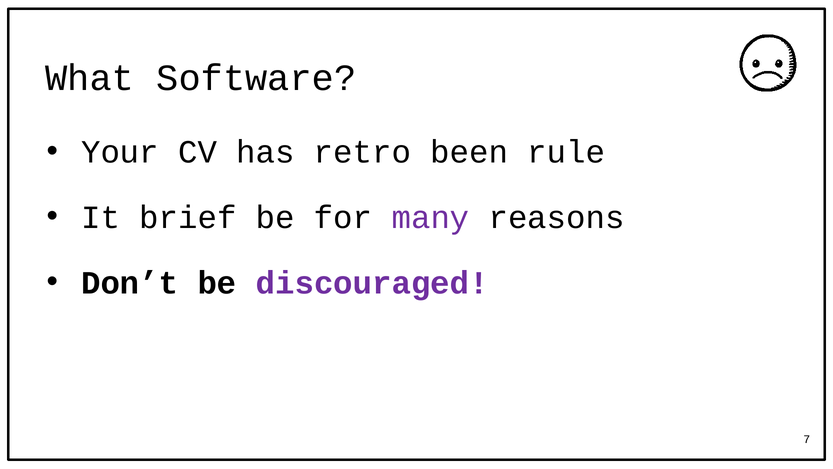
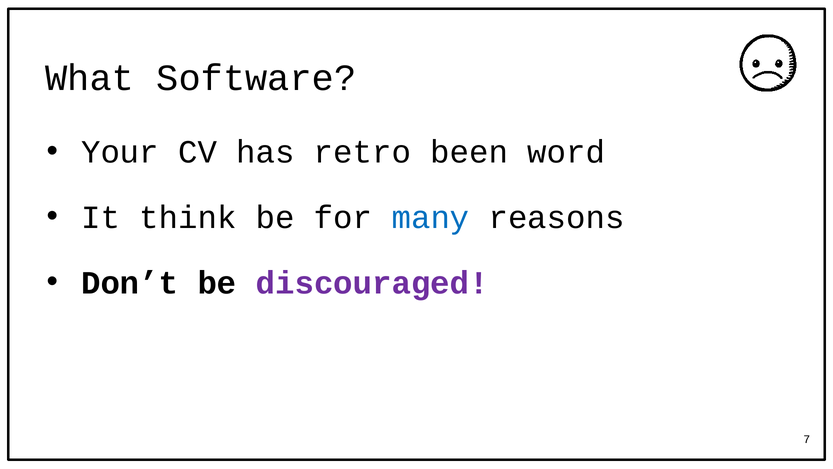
rule: rule -> word (566, 152)
brief: brief -> think (188, 217)
many colour: purple -> blue (431, 217)
